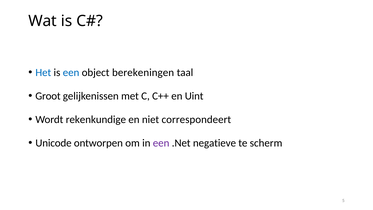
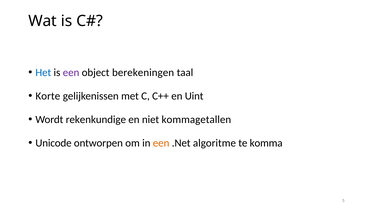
een colour: blue -> purple (71, 72)
Groot: Groot -> Korte (48, 96)
correspondeert: correspondeert -> kommagetallen (196, 119)
een colour: purple -> orange (161, 143)
negatieve: negatieve -> algoritme (214, 143)
scherm: scherm -> komma (266, 143)
